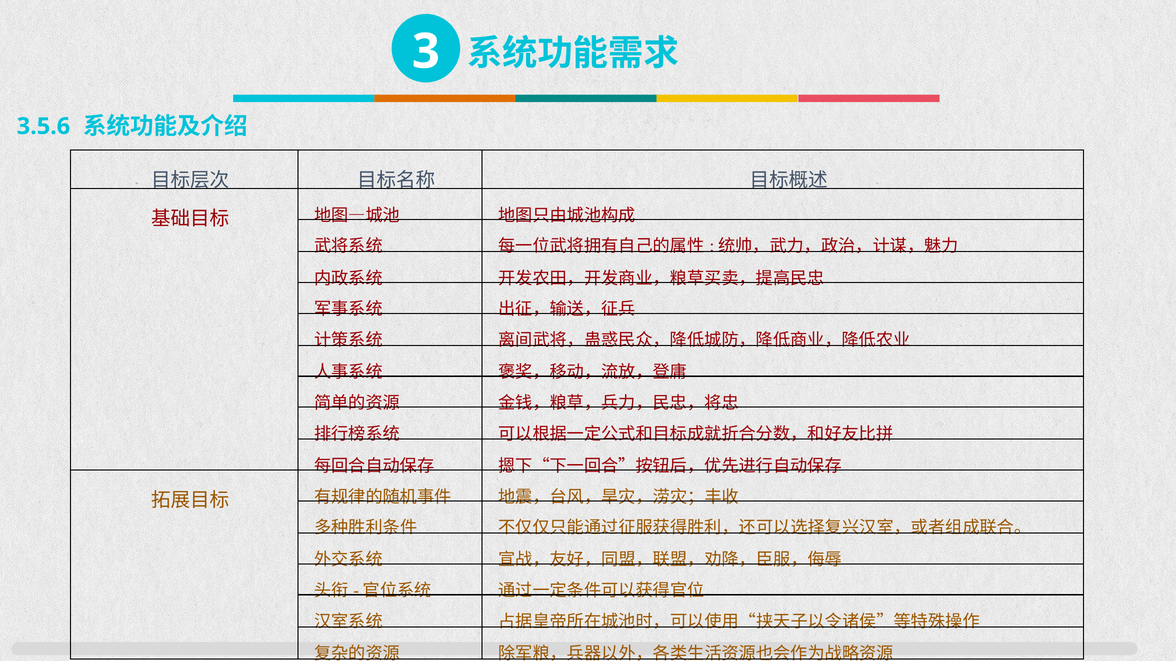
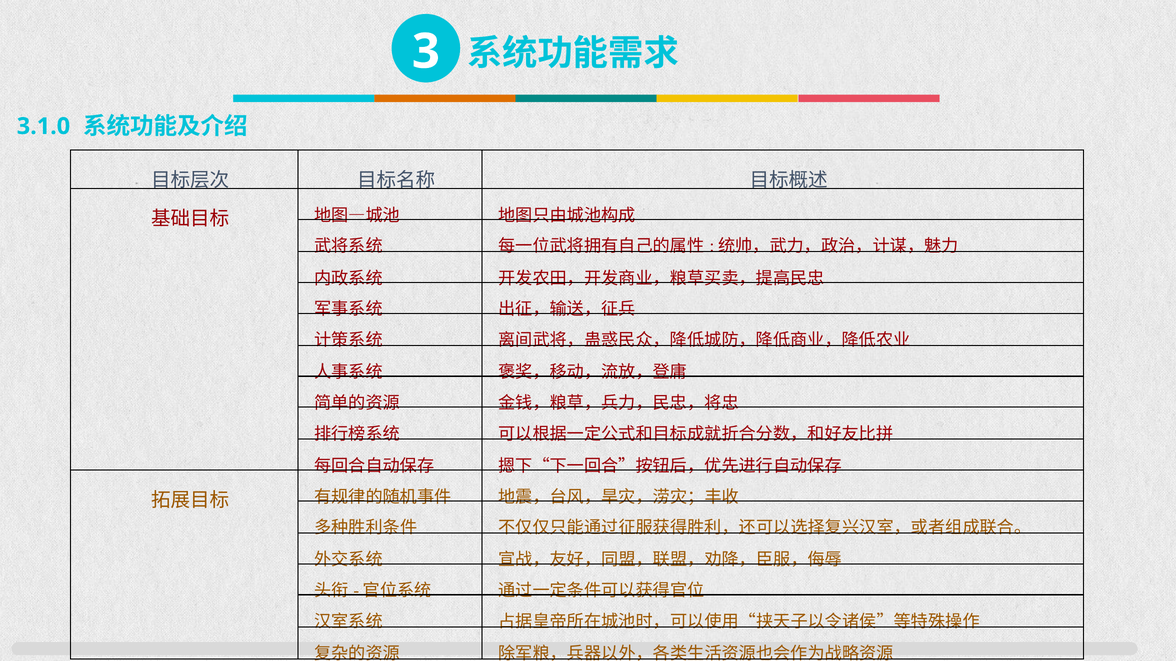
3.5.6: 3.5.6 -> 3.1.0 (43, 126)
